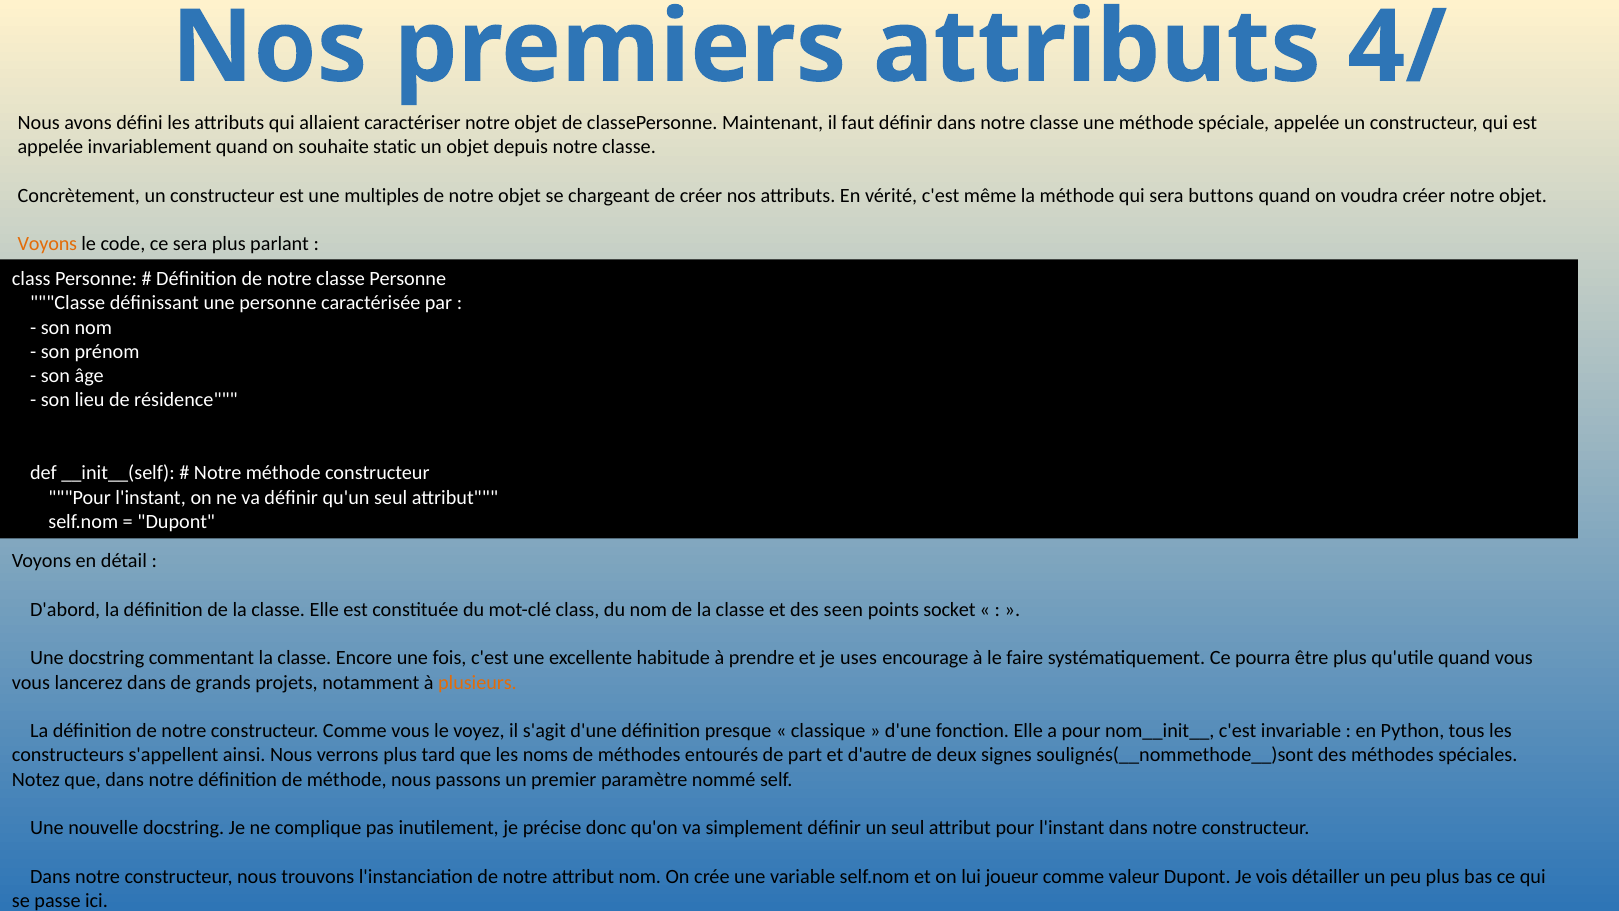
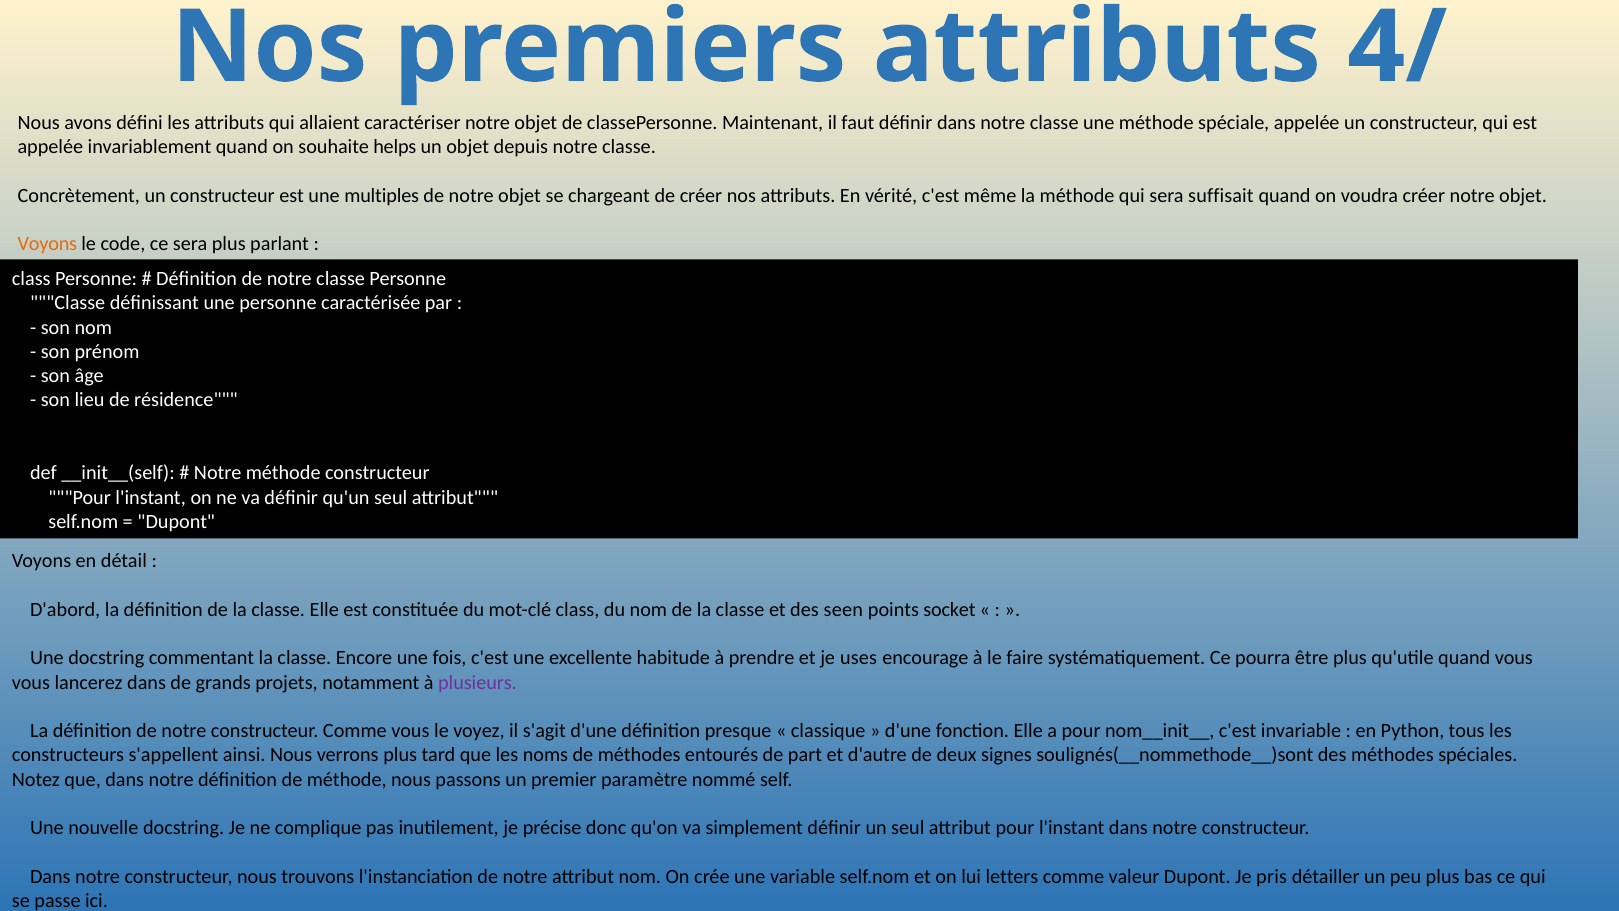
static: static -> helps (395, 147)
buttons: buttons -> suffisait (1221, 195)
plusieurs colour: orange -> purple (477, 682)
joueur: joueur -> letters (1012, 876)
vois: vois -> pris (1272, 876)
